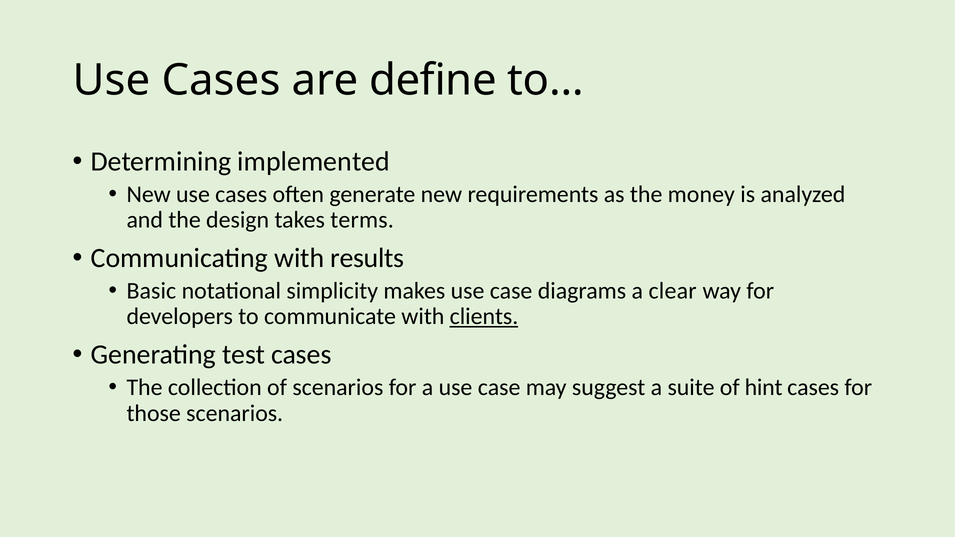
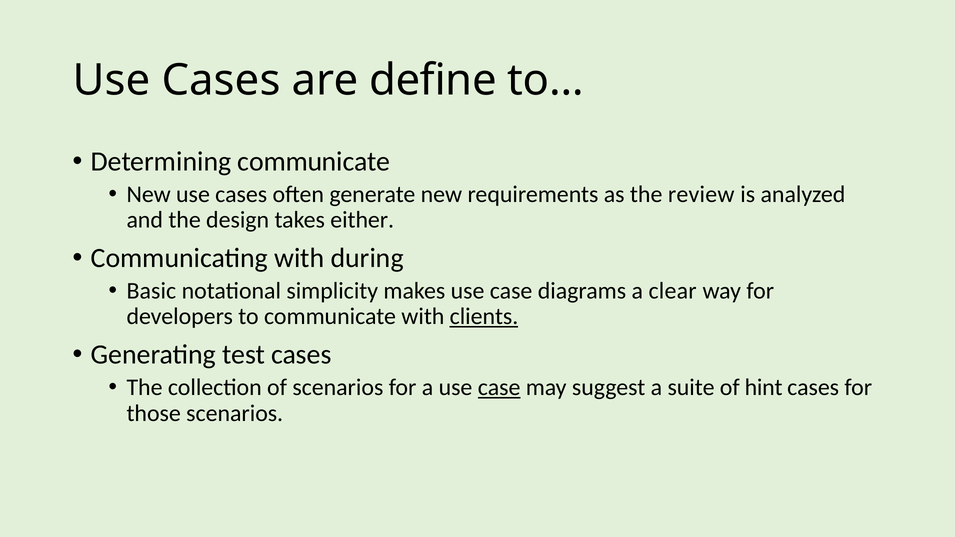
Determining implemented: implemented -> communicate (314, 161)
money: money -> review (701, 194)
terms: terms -> either (362, 220)
results: results -> during (367, 258)
case underline: none -> present (499, 387)
